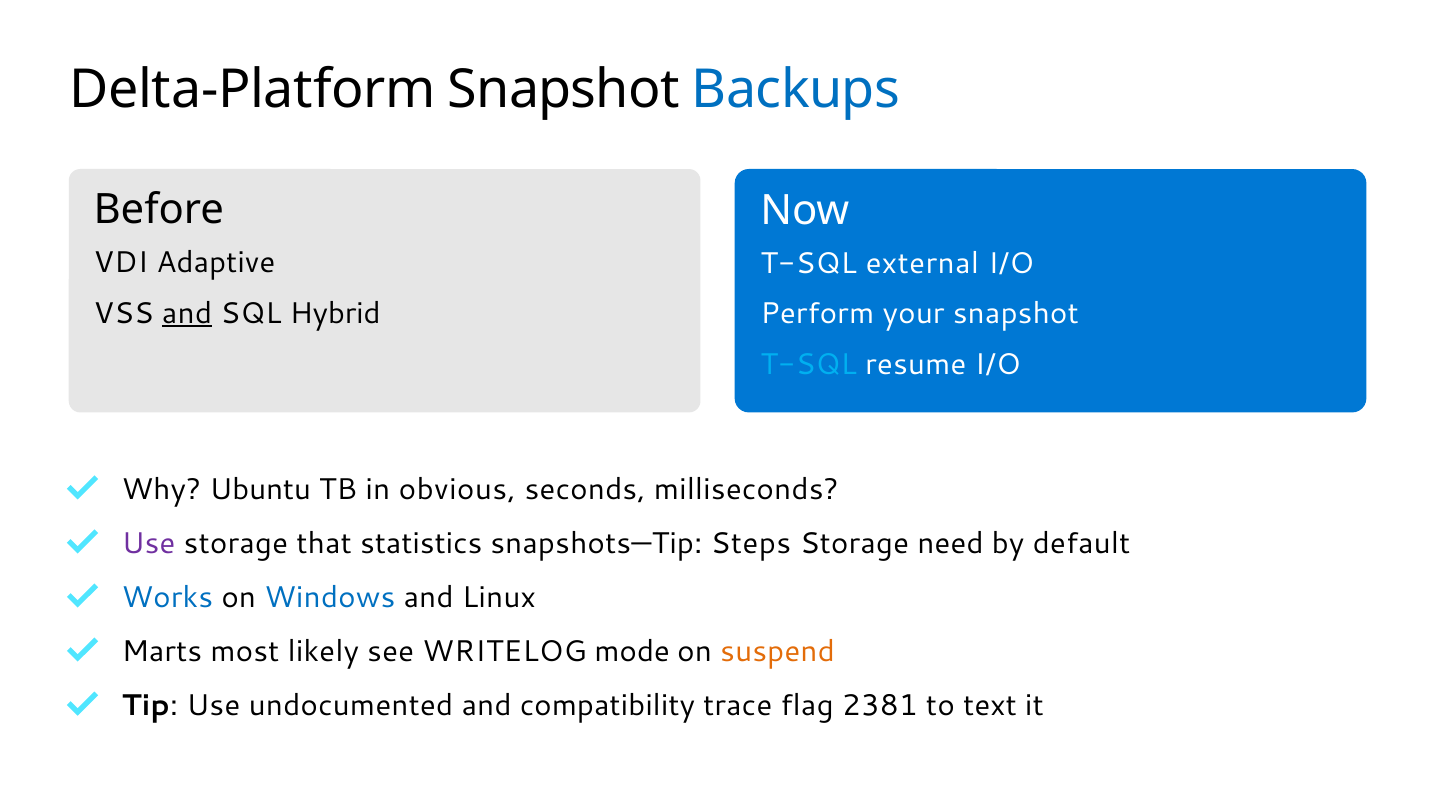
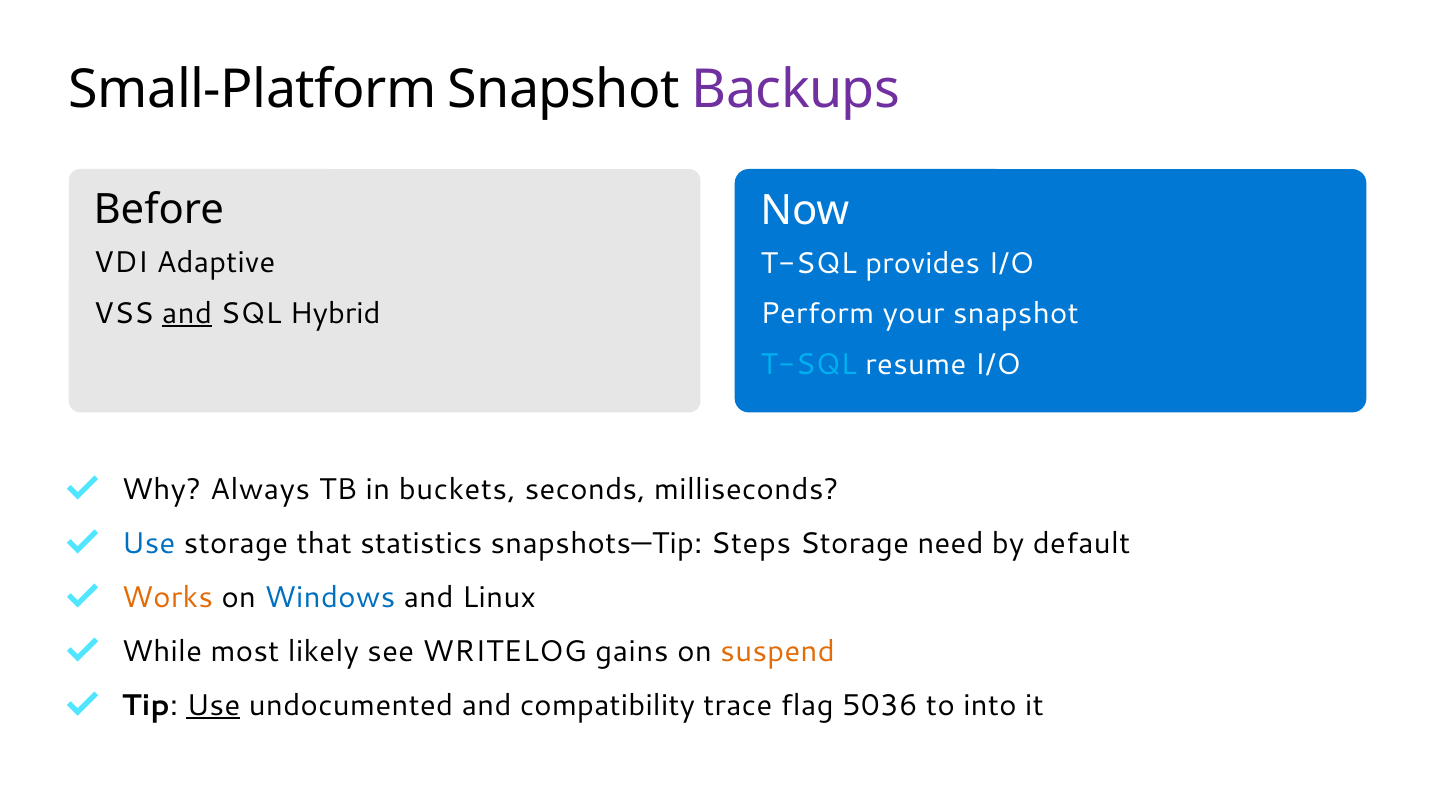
Delta-Platform: Delta-Platform -> Small-Platform (253, 90)
Backups colour: blue -> purple (796, 90)
external: external -> provides (923, 264)
Ubuntu: Ubuntu -> Always (260, 490)
obvious: obvious -> buckets (457, 490)
Use colour: purple -> blue (149, 544)
Works colour: blue -> orange (167, 598)
Marts: Marts -> While (162, 652)
mode: mode -> gains (632, 652)
Use underline: none -> present (213, 705)
2381: 2381 -> 5036 (880, 705)
text: text -> into (990, 705)
